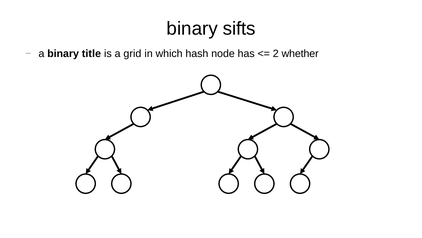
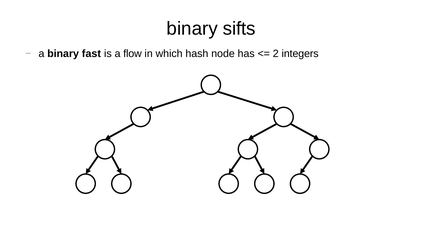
title: title -> fast (91, 54)
grid: grid -> flow (133, 54)
whether: whether -> integers (300, 54)
